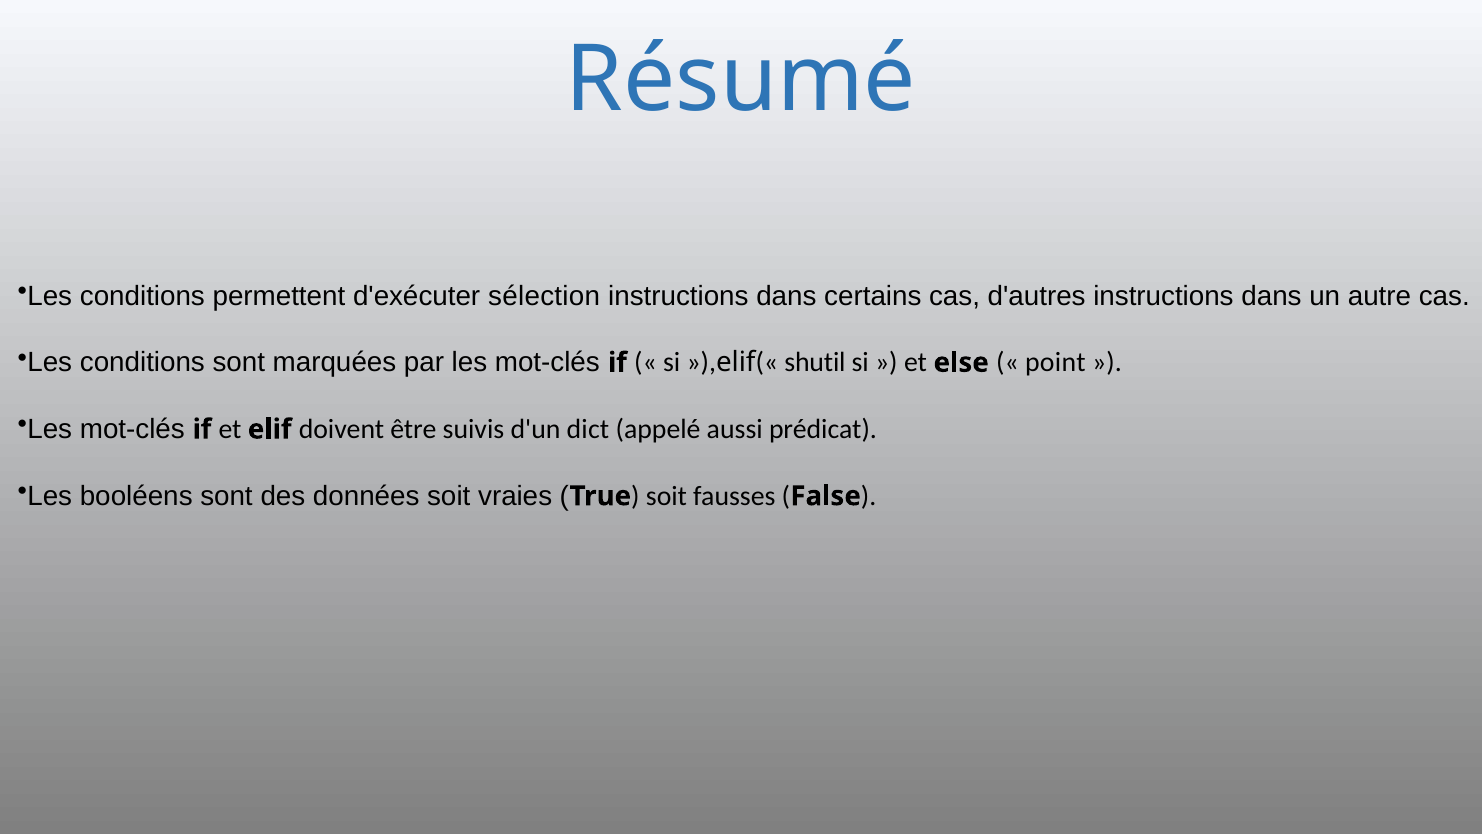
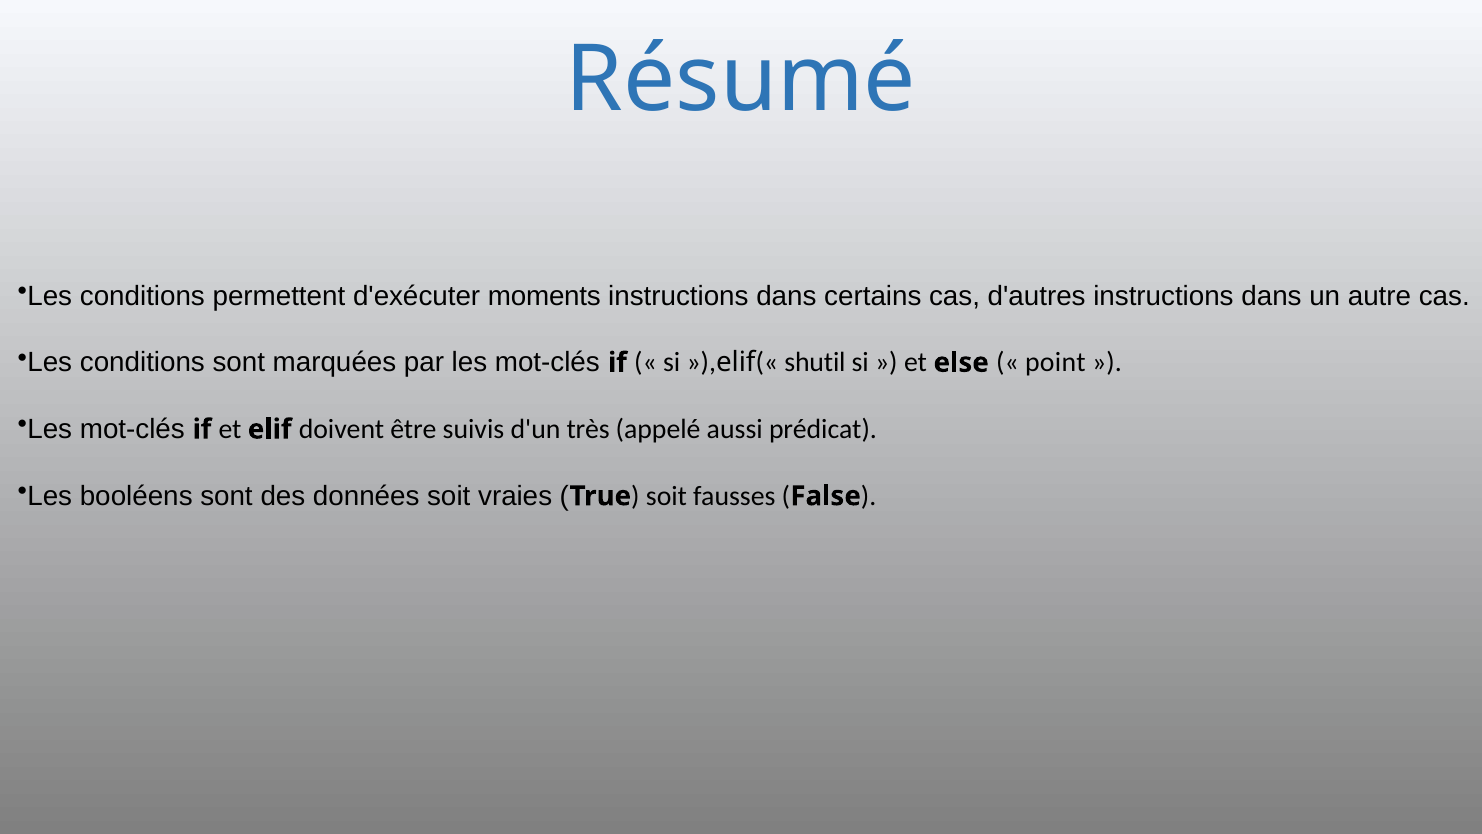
sélection: sélection -> moments (544, 296)
dict: dict -> très (588, 429)
